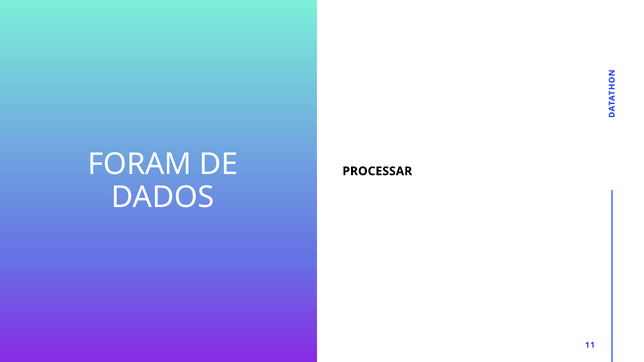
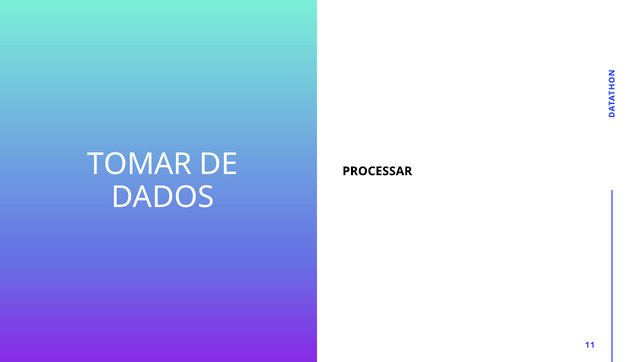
FORAM: FORAM -> TOMAR (140, 165)
